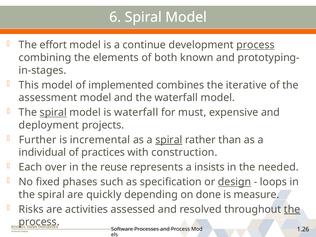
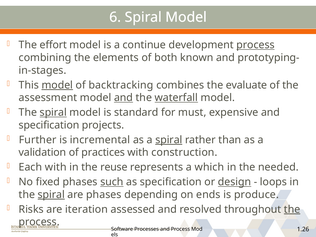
model underline: none -> present (57, 85)
implemented: implemented -> backtracking (121, 85)
iterative: iterative -> evaluate (246, 85)
and underline: none -> present (124, 98)
waterfall underline: none -> present (176, 98)
is waterfall: waterfall -> standard (136, 112)
deployment: deployment -> specification (49, 125)
individual: individual -> validation (42, 152)
Each over: over -> with (56, 167)
insists: insists -> which (209, 167)
such underline: none -> present (112, 182)
spiral underline: none -> present (51, 195)
are quickly: quickly -> phases (104, 195)
done: done -> ends (208, 195)
measure: measure -> produce (256, 195)
activities: activities -> iteration (87, 209)
